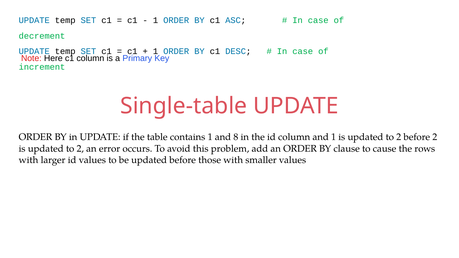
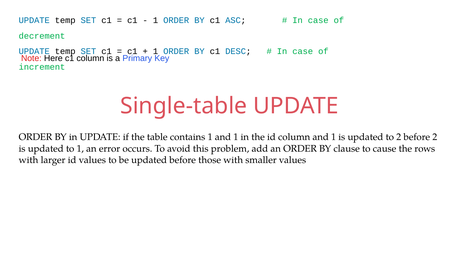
1 and 8: 8 -> 1 (236, 137)
2: 2 -> 1 (80, 149)
